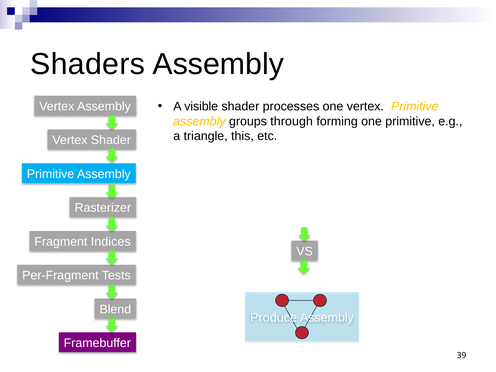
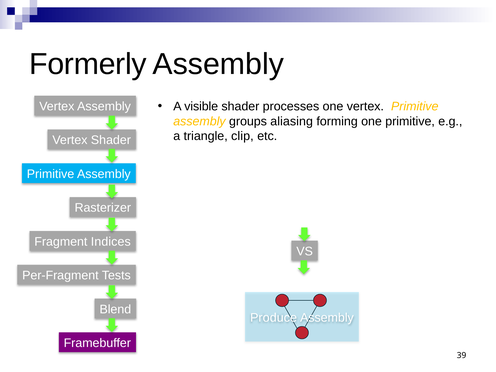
Shaders: Shaders -> Formerly (88, 64)
through: through -> aliasing (292, 121)
this: this -> clip (242, 136)
